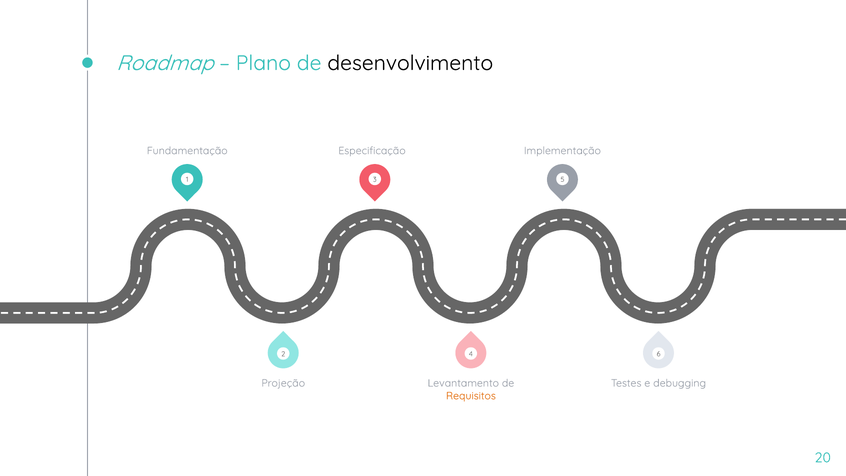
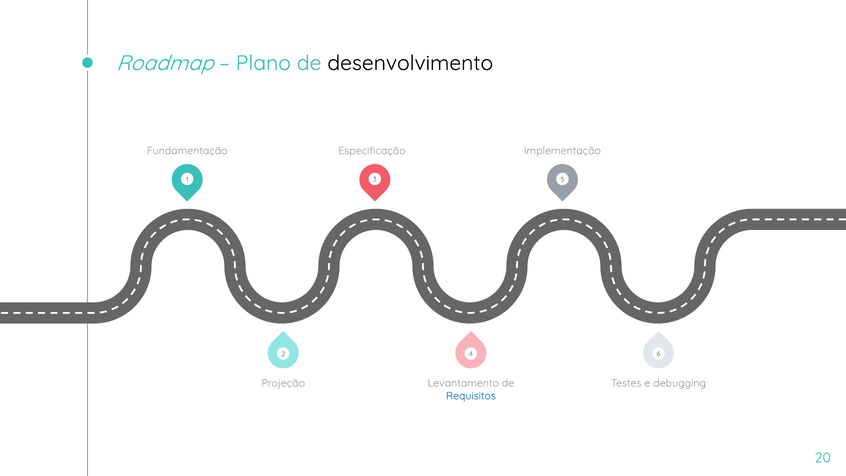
Requisitos colour: orange -> blue (471, 396)
